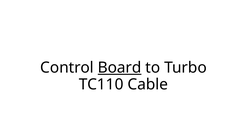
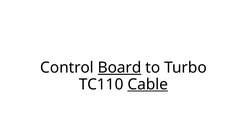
Cable underline: none -> present (148, 84)
